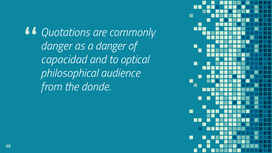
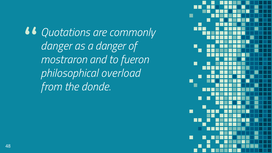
capacidad: capacidad -> mostraron (64, 60)
optical: optical -> fueron (135, 60)
audience: audience -> overload (121, 73)
